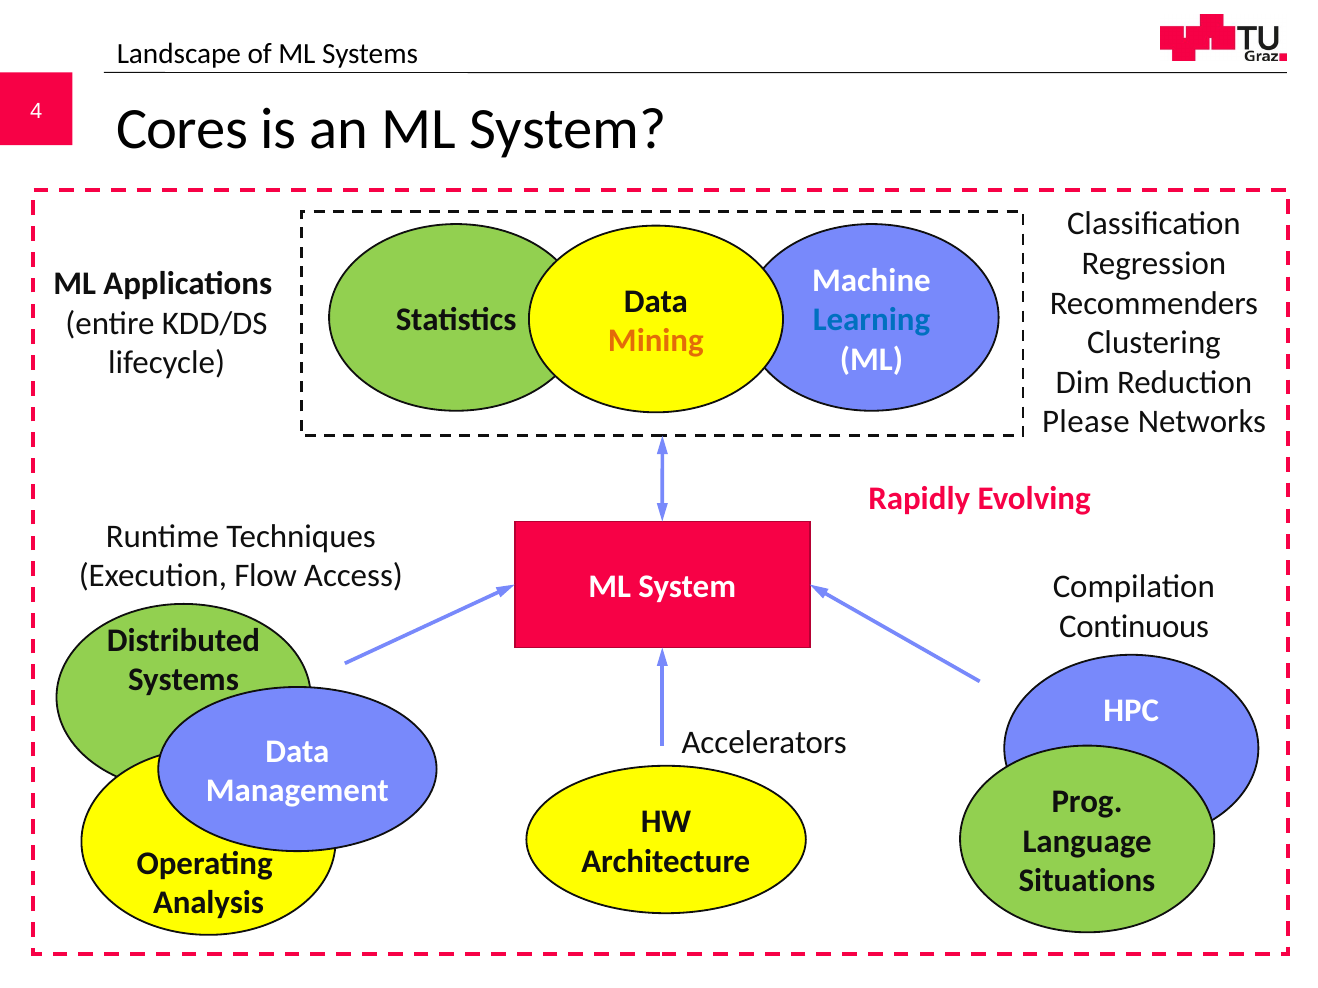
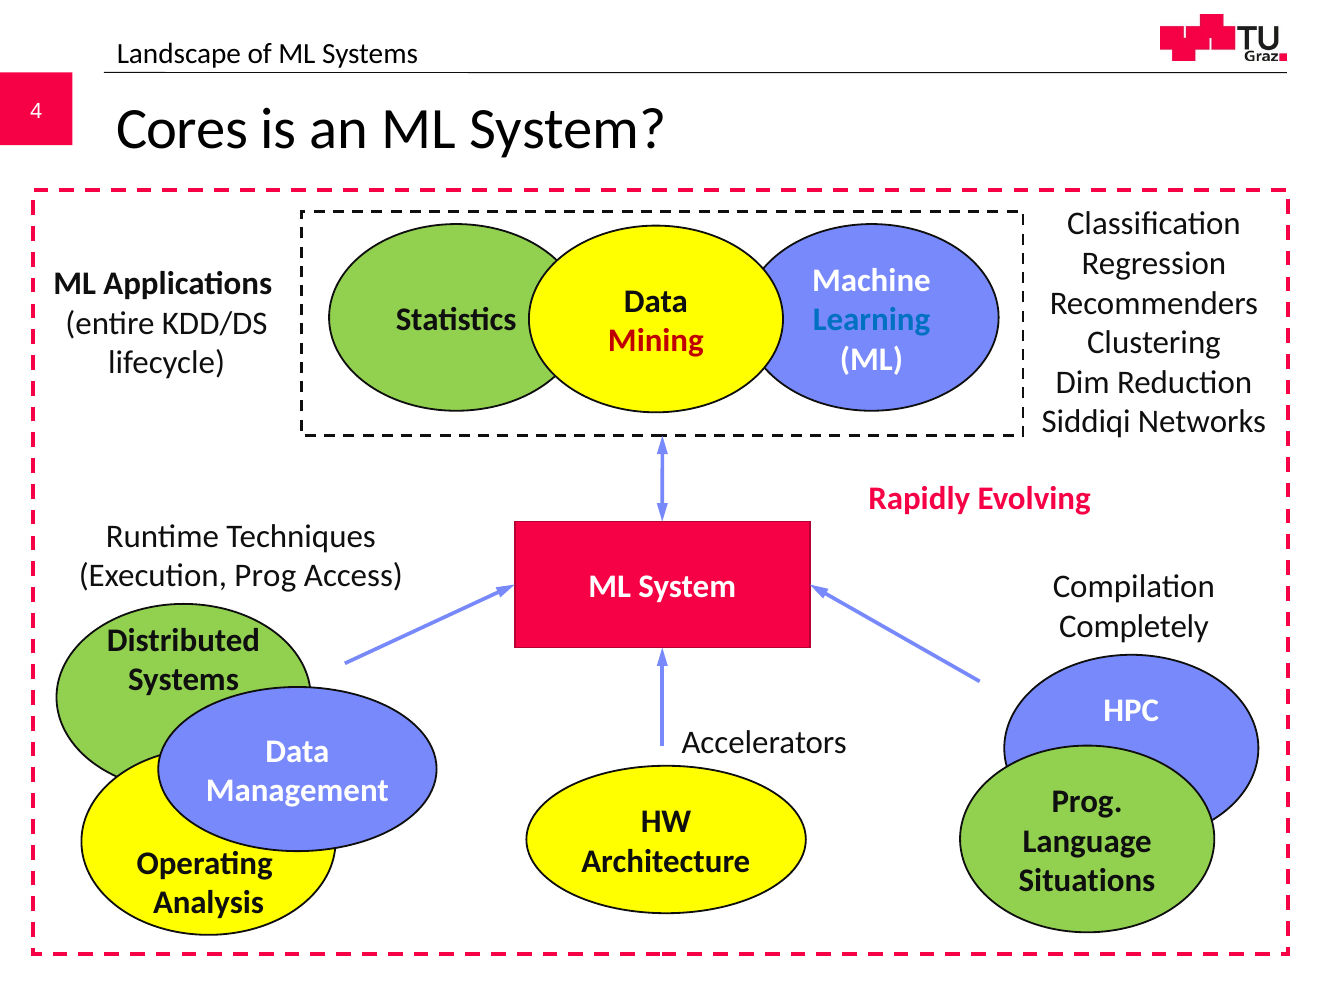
Mining colour: orange -> red (656, 341)
Please: Please -> Siddiqi (1086, 422)
Execution Flow: Flow -> Prog (265, 576)
Continuous: Continuous -> Completely (1134, 627)
